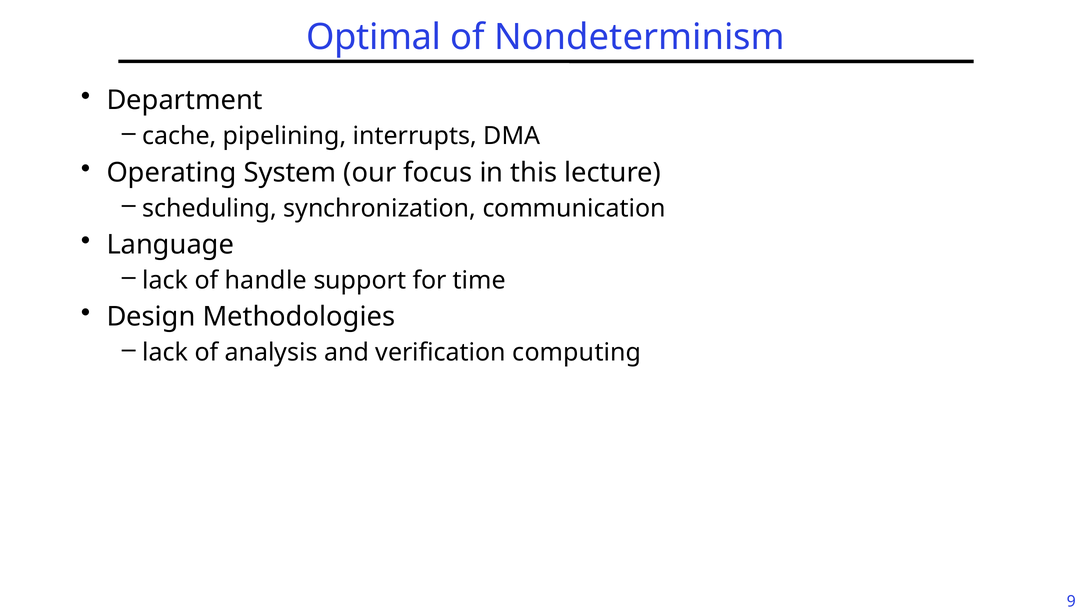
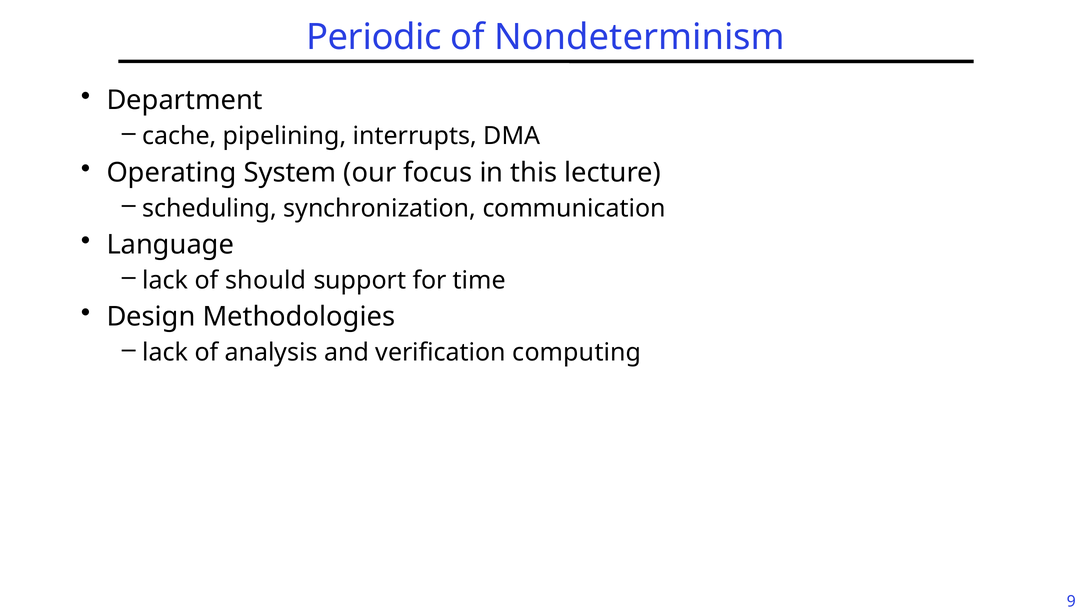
Optimal: Optimal -> Periodic (374, 37)
handle: handle -> should (266, 281)
